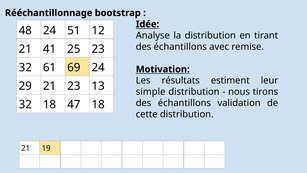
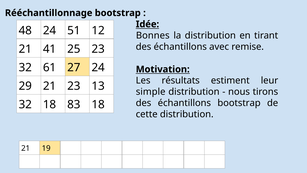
Analyse: Analyse -> Bonnes (153, 35)
69: 69 -> 27 (74, 67)
échantillons validation: validation -> bootstrap (239, 103)
47: 47 -> 83 (74, 104)
